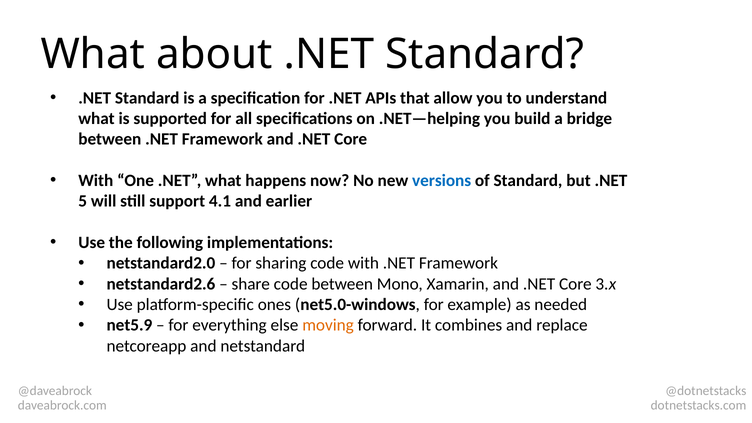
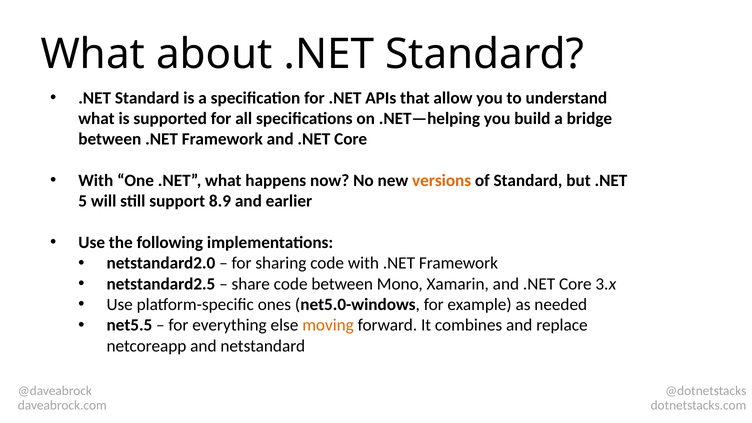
versions colour: blue -> orange (442, 181)
4.1: 4.1 -> 8.9 (220, 201)
netstandard2.6: netstandard2.6 -> netstandard2.5 (161, 284)
net5.9: net5.9 -> net5.5 (129, 325)
